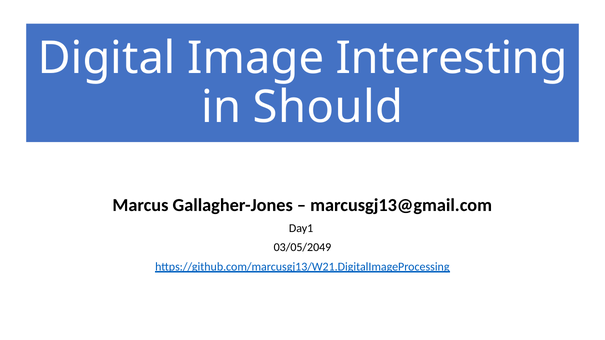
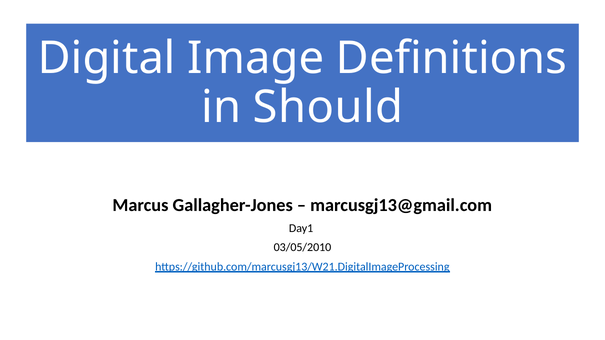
Interesting: Interesting -> Definitions (451, 58)
03/05/2049: 03/05/2049 -> 03/05/2010 (302, 248)
